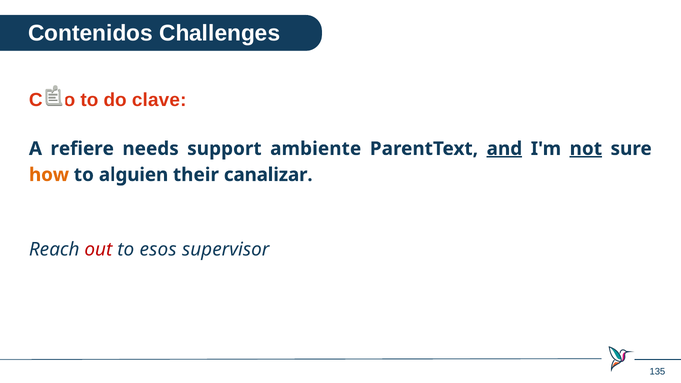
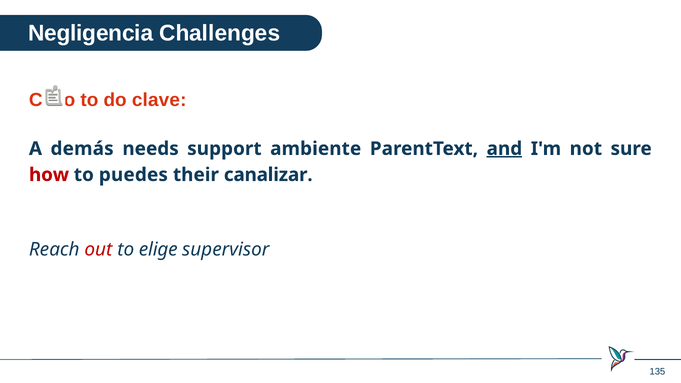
Contenidos: Contenidos -> Negligencia (91, 33)
refiere: refiere -> demás (82, 149)
not underline: present -> none (586, 149)
how colour: orange -> red (49, 175)
alguien: alguien -> puedes (133, 175)
esos: esos -> elige (158, 250)
